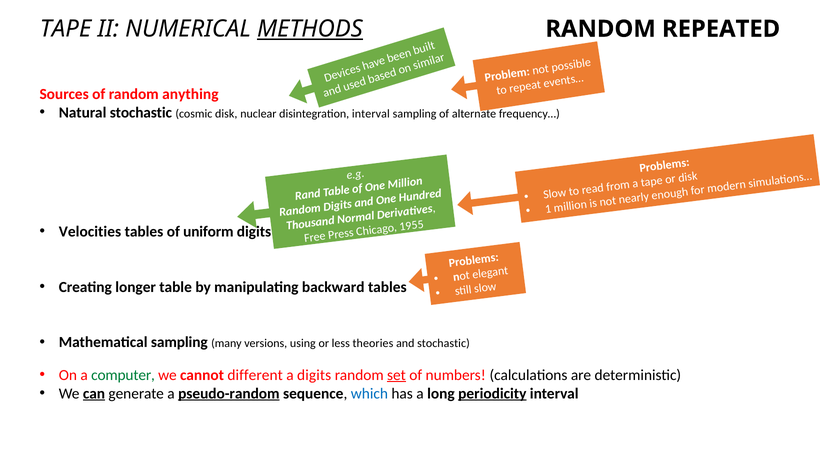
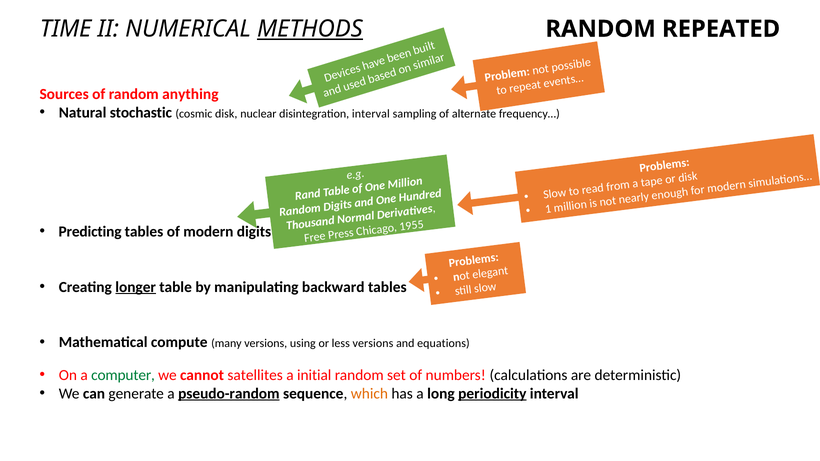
TAPE: TAPE -> TIME (66, 29)
Velocities: Velocities -> Predicting (90, 232)
of uniform: uniform -> modern (208, 232)
longer underline: none -> present (136, 287)
Mathematical sampling: sampling -> compute (179, 342)
less theories: theories -> versions (373, 344)
and stochastic: stochastic -> equations (443, 344)
different: different -> satellites (255, 375)
a digits: digits -> initial (314, 375)
set underline: present -> none (396, 375)
can underline: present -> none (94, 394)
which colour: blue -> orange (369, 394)
